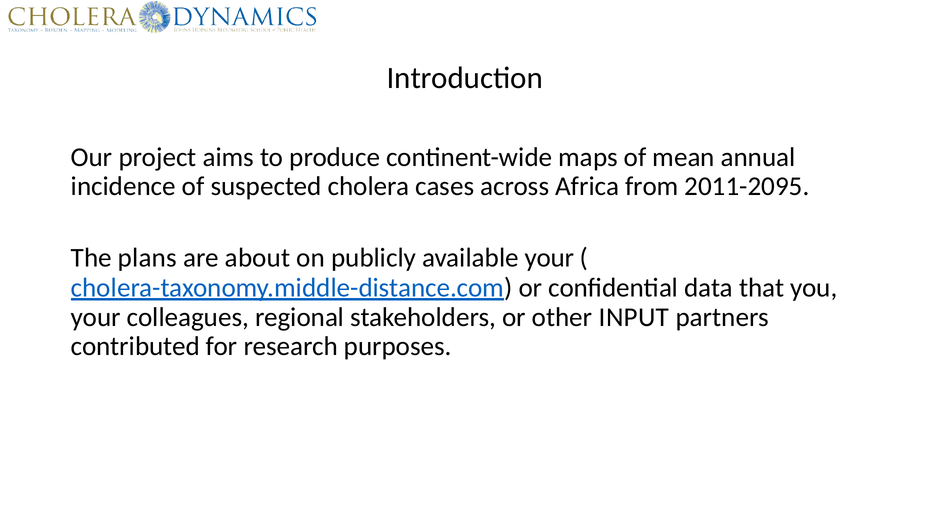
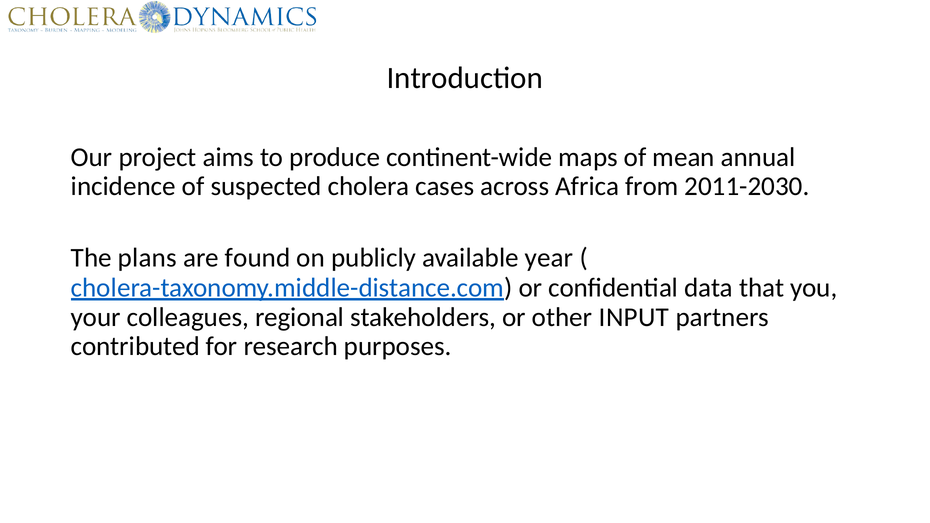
2011-2095: 2011-2095 -> 2011-2030 (747, 187)
about: about -> found (258, 258)
available your: your -> year (549, 258)
